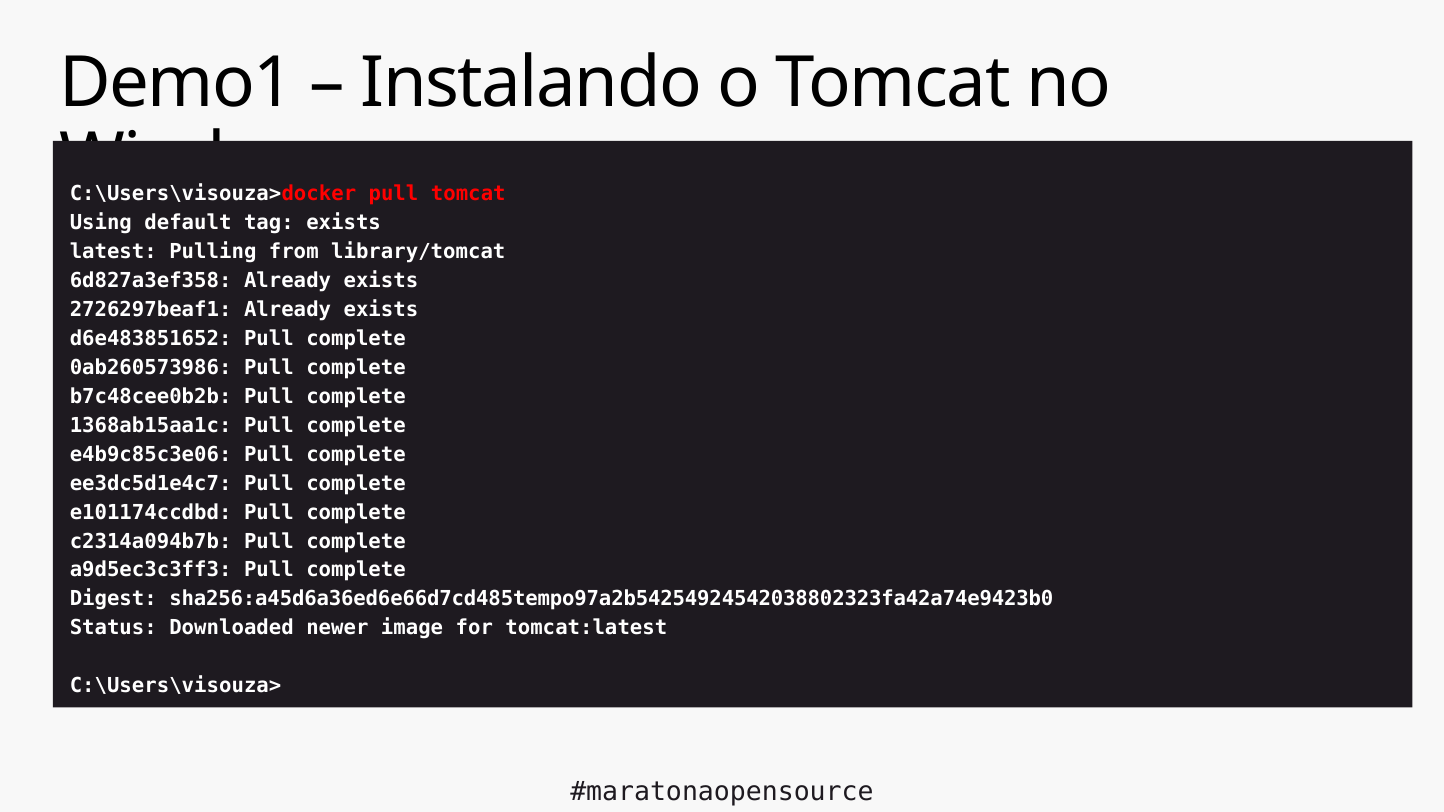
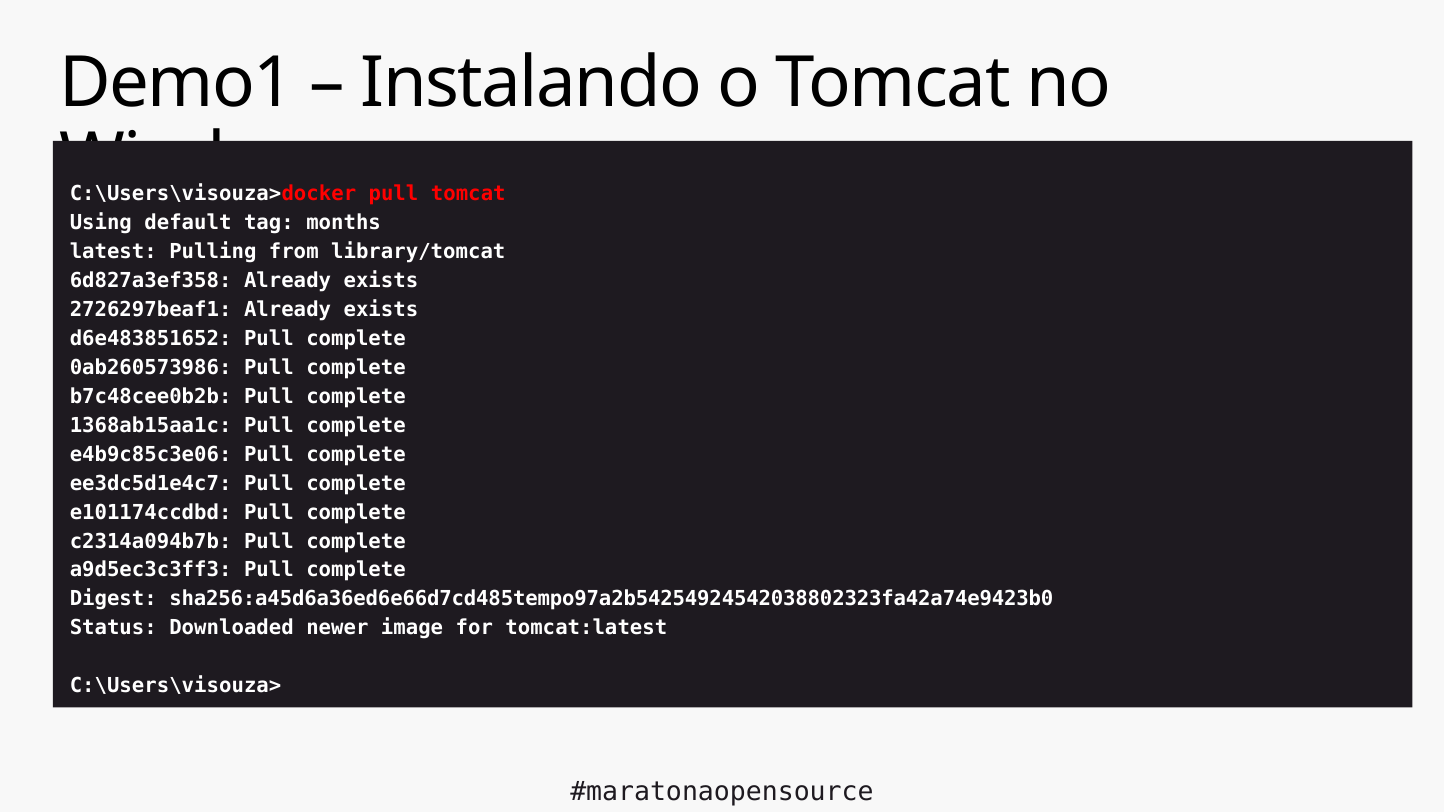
tag exists: exists -> months (344, 223)
